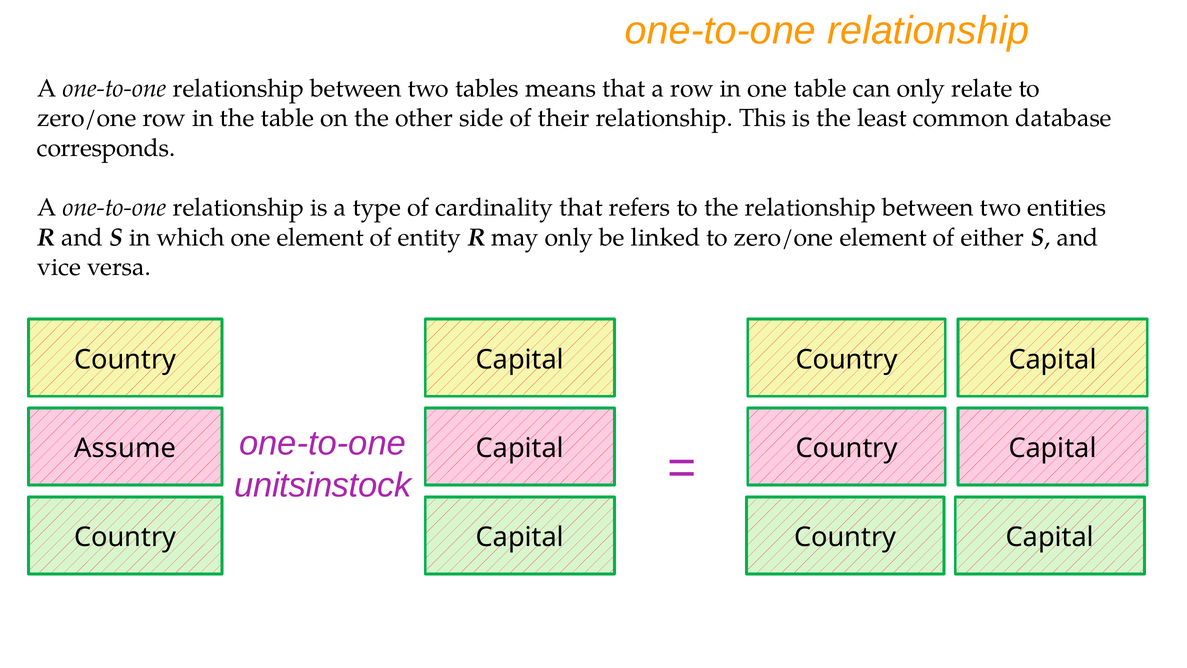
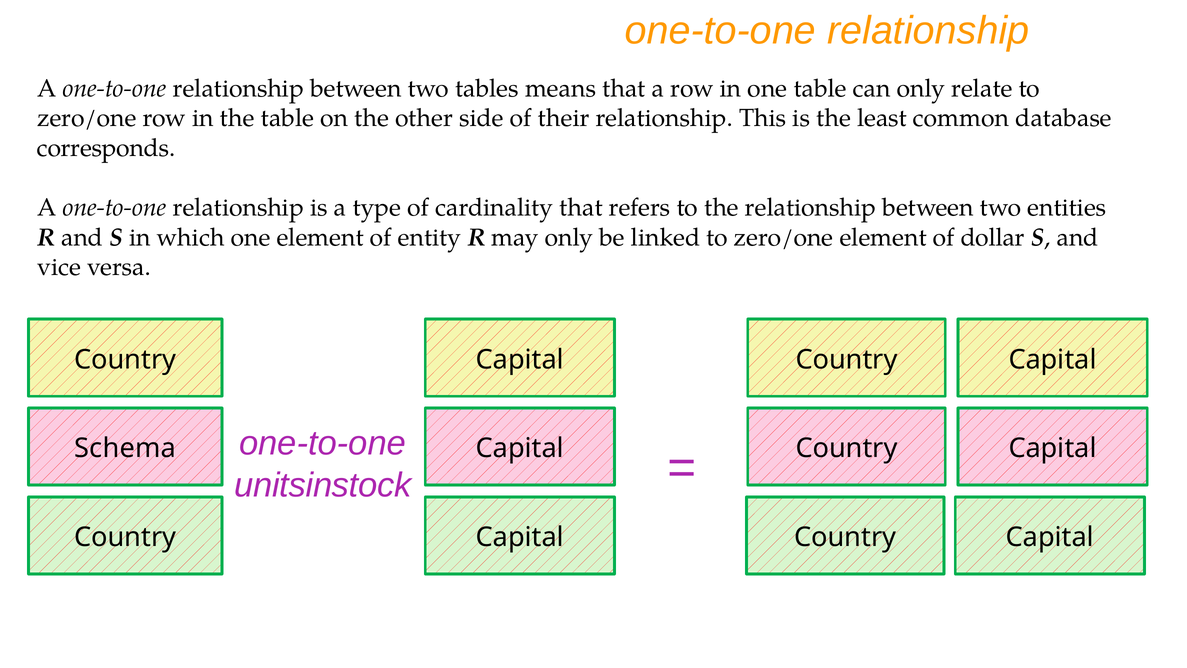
either: either -> dollar (992, 237)
Assume: Assume -> Schema (125, 448)
